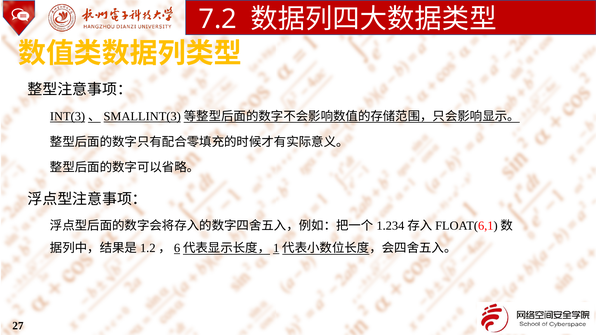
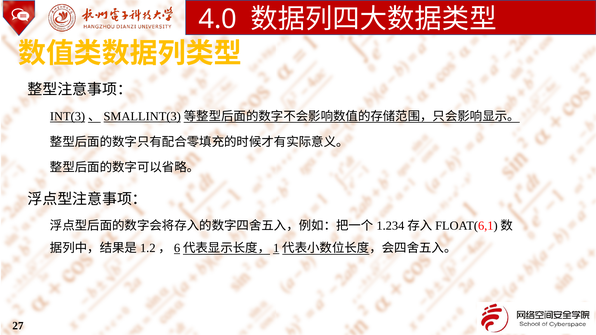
7.2: 7.2 -> 4.0 (218, 19)
